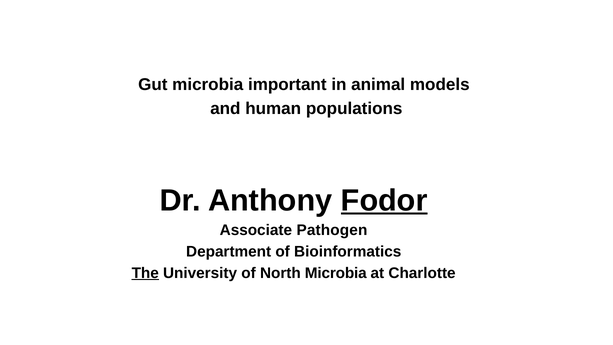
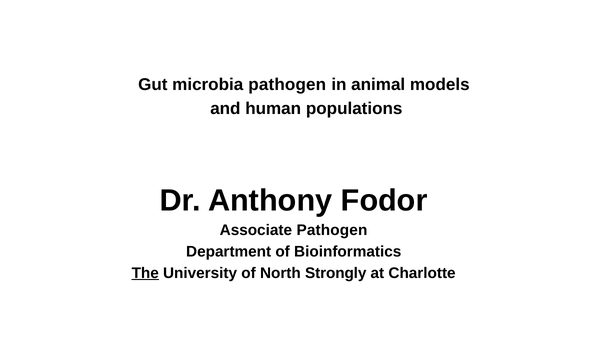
microbia important: important -> pathogen (287, 85)
Fodor underline: present -> none (384, 200)
North Microbia: Microbia -> Strongly (336, 273)
